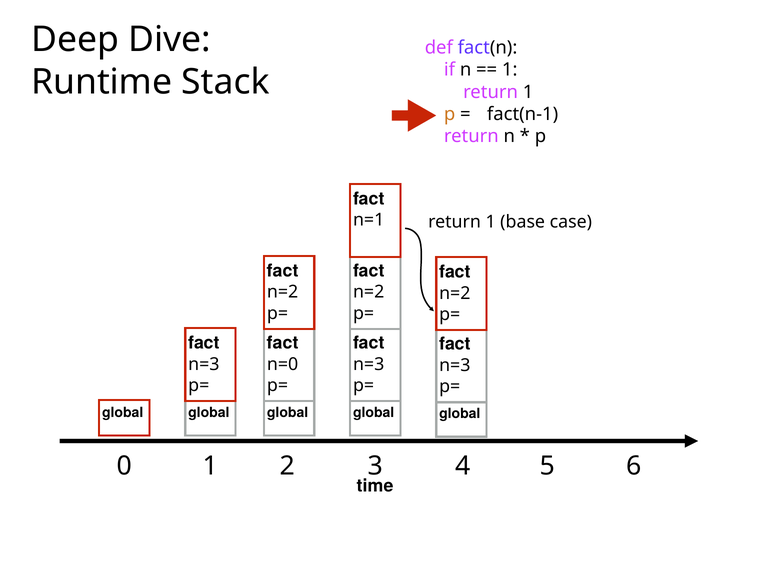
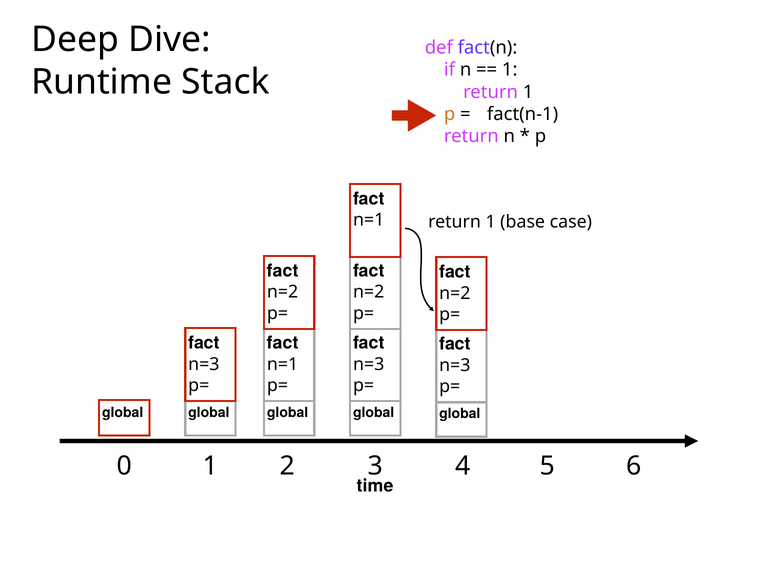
n=0: n=0 -> n=1 (283, 364)
